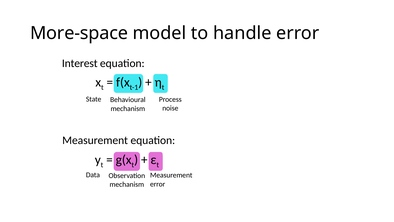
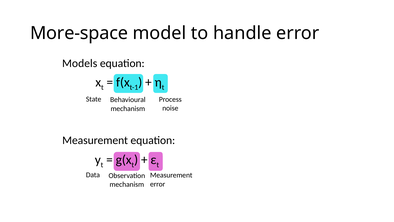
Interest: Interest -> Models (80, 63)
